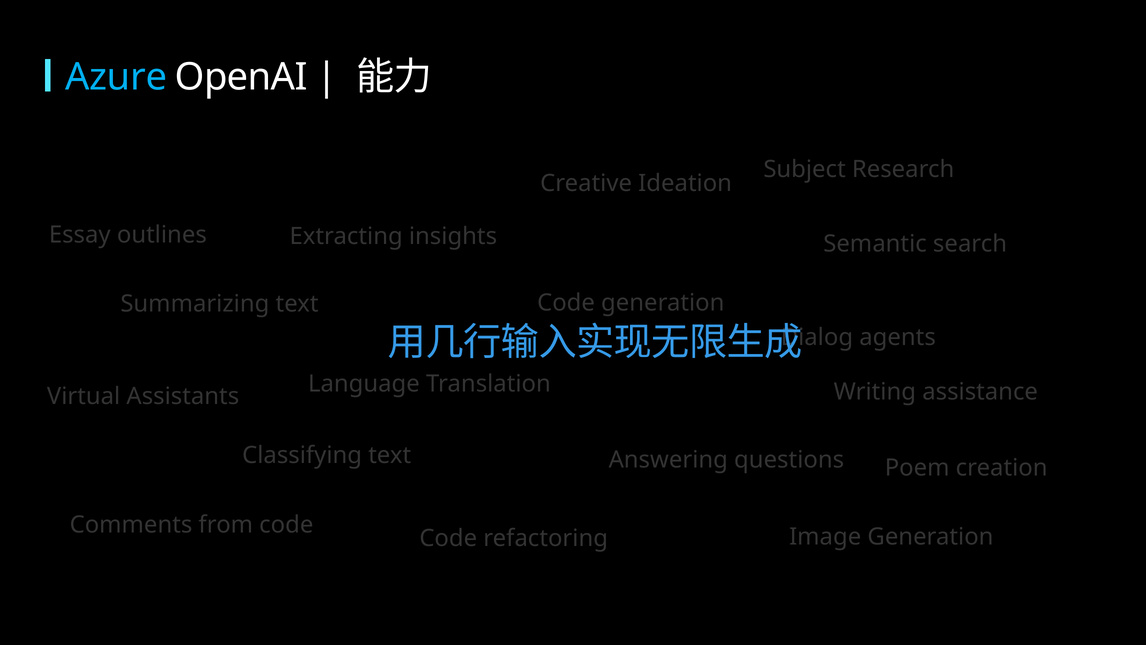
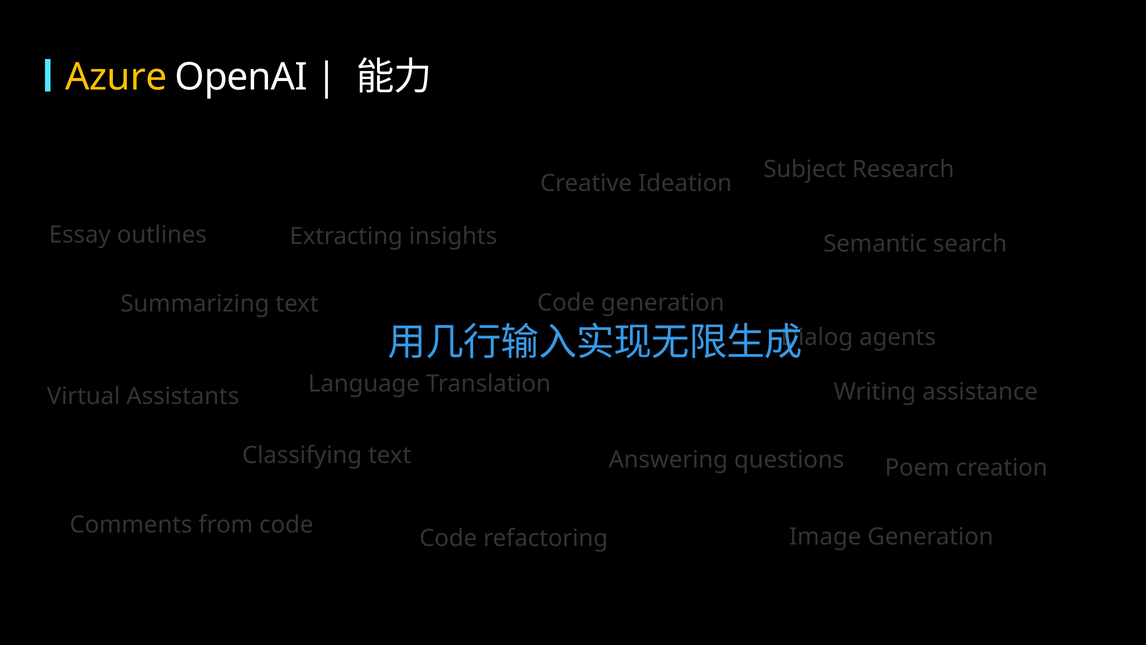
Azure colour: light blue -> yellow (116, 77)
